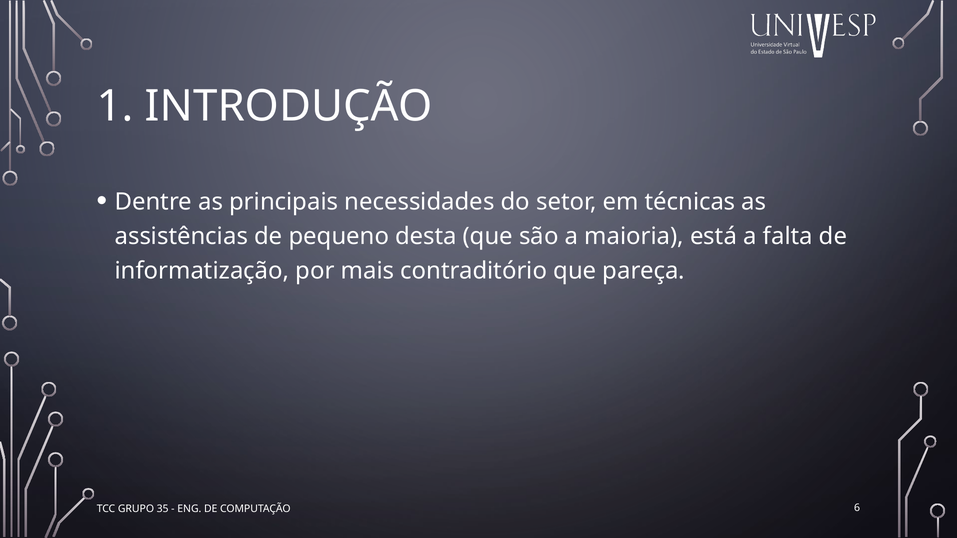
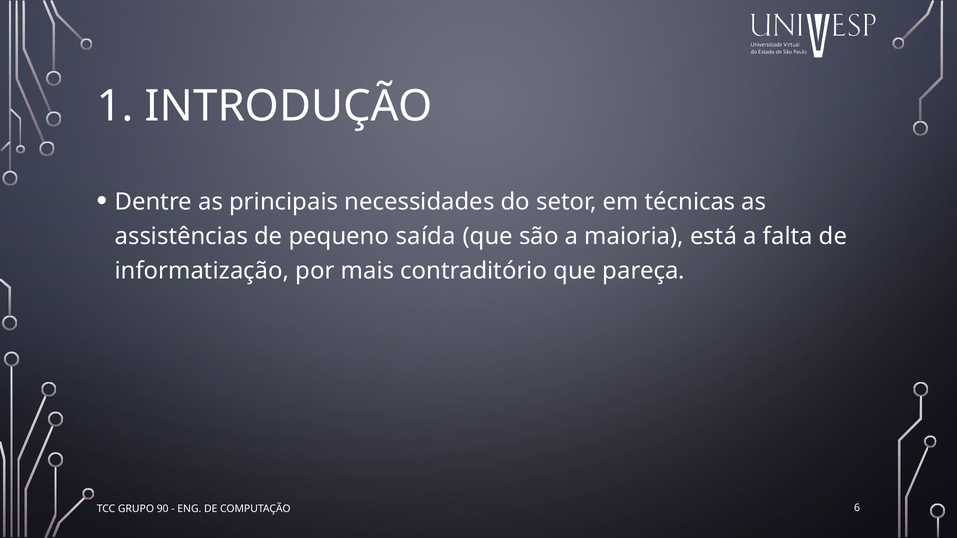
desta: desta -> saída (426, 236)
35: 35 -> 90 (163, 509)
